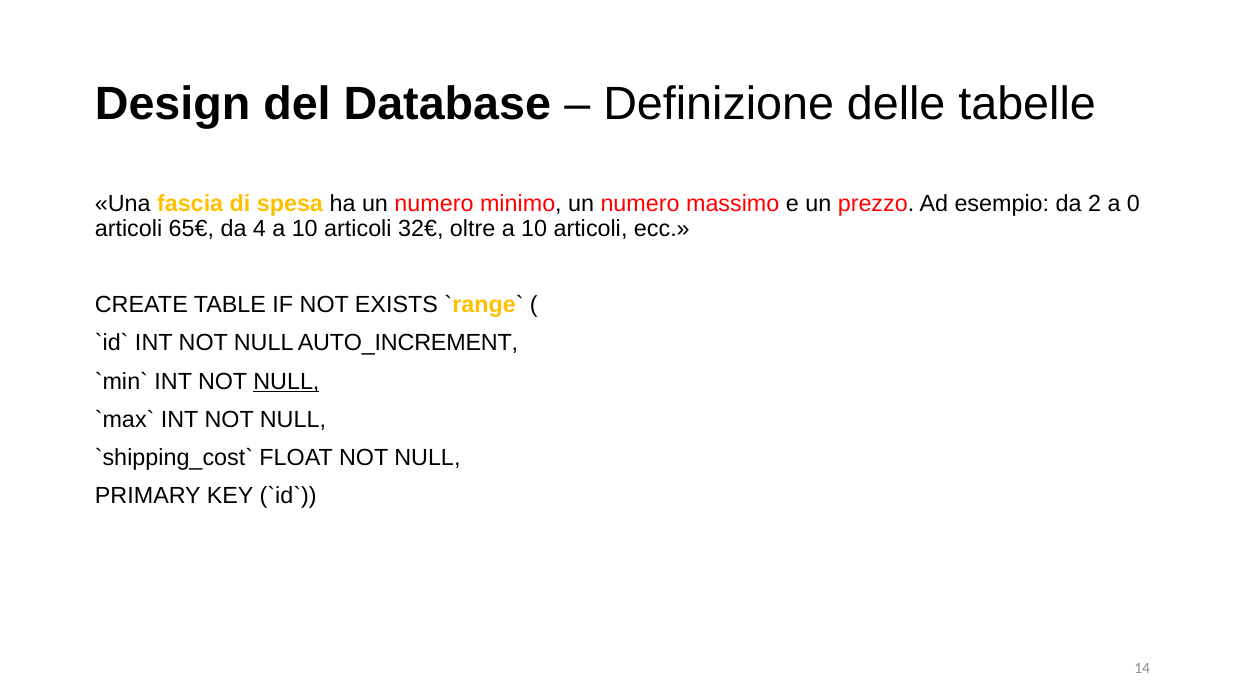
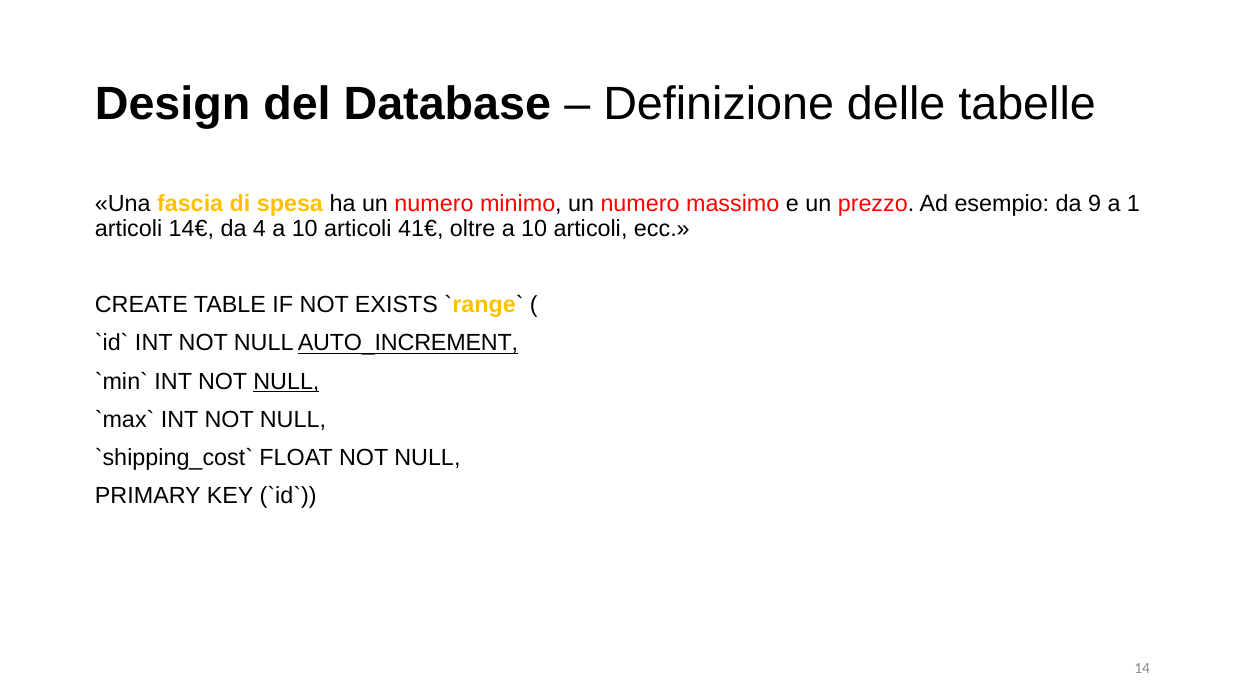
2: 2 -> 9 (1095, 204)
0: 0 -> 1 (1133, 204)
65€: 65€ -> 14€ (191, 229)
32€: 32€ -> 41€ (421, 229)
AUTO_INCREMENT underline: none -> present (408, 343)
